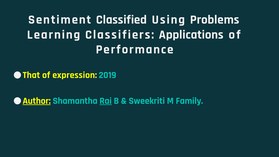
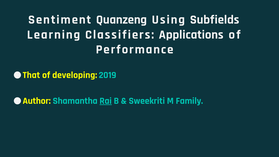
Classified: Classified -> Quanzeng (122, 20)
Problems: Problems -> Subfields (215, 20)
expression: expression -> developing (75, 75)
Author underline: present -> none (37, 101)
